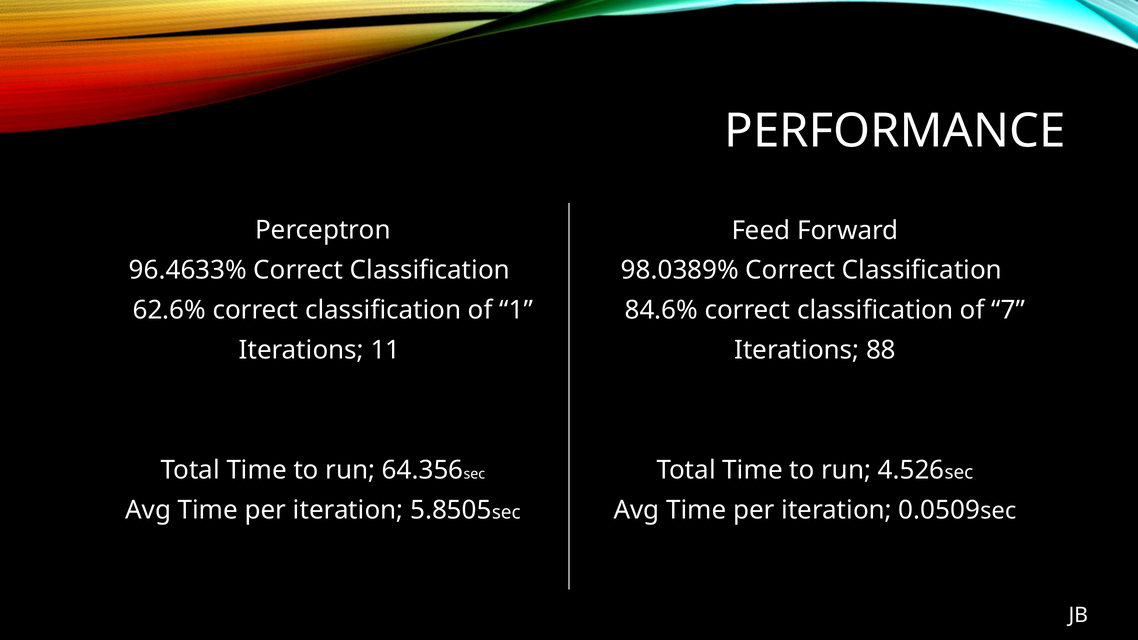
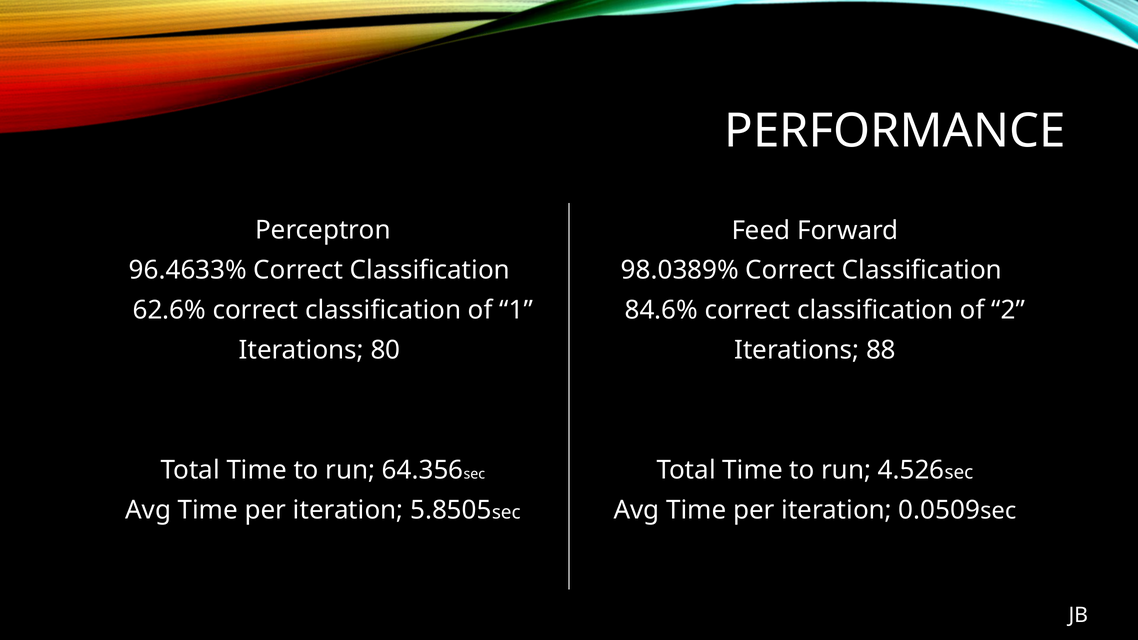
7: 7 -> 2 (1008, 310)
11: 11 -> 80 (385, 350)
